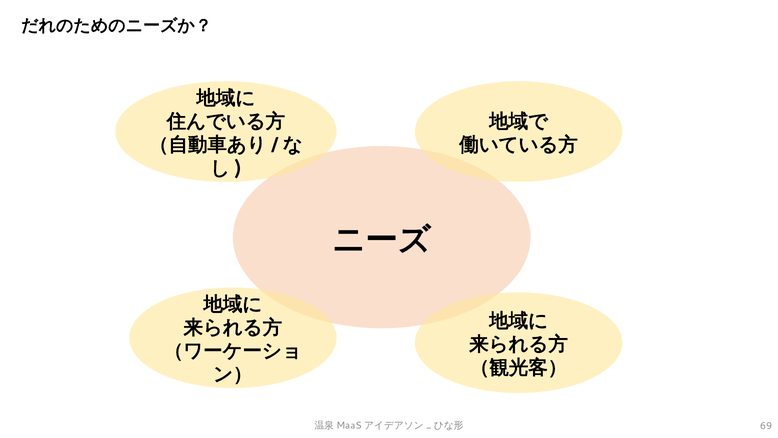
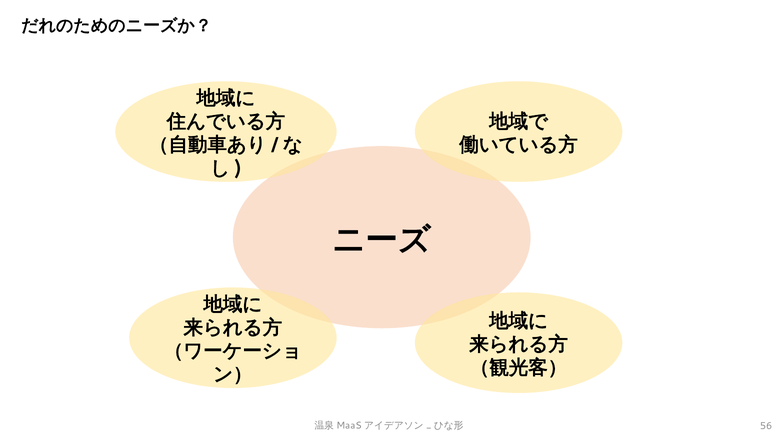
69: 69 -> 56 (766, 426)
